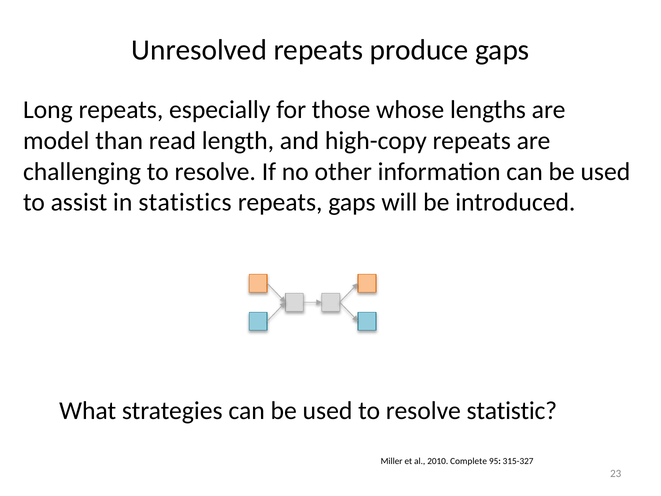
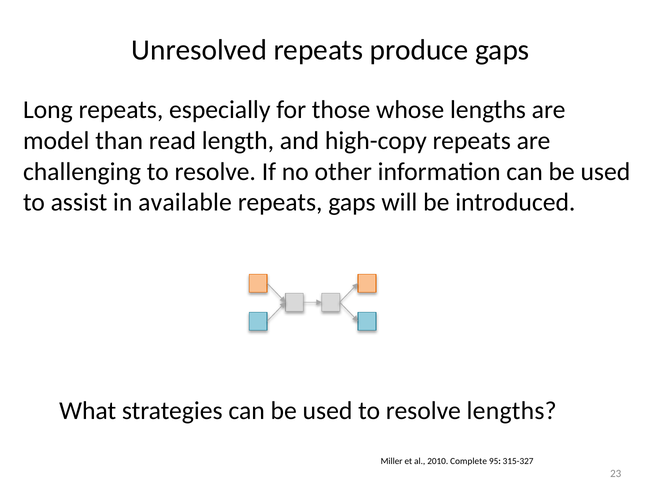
statistics: statistics -> available (185, 202)
resolve statistic: statistic -> lengths (512, 411)
